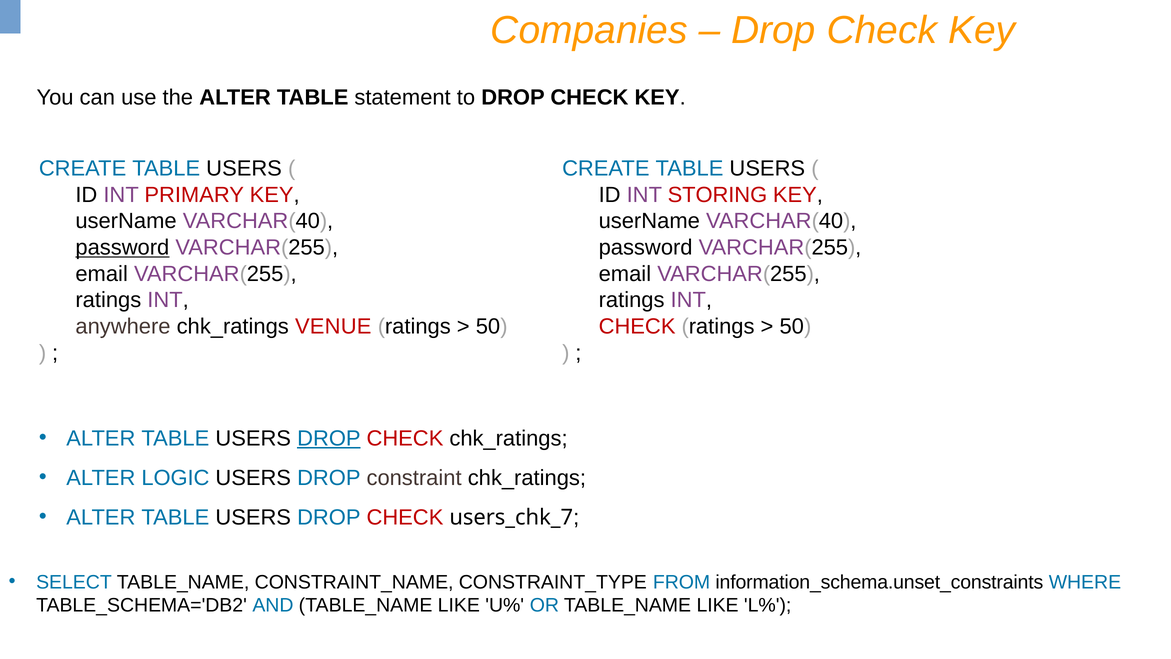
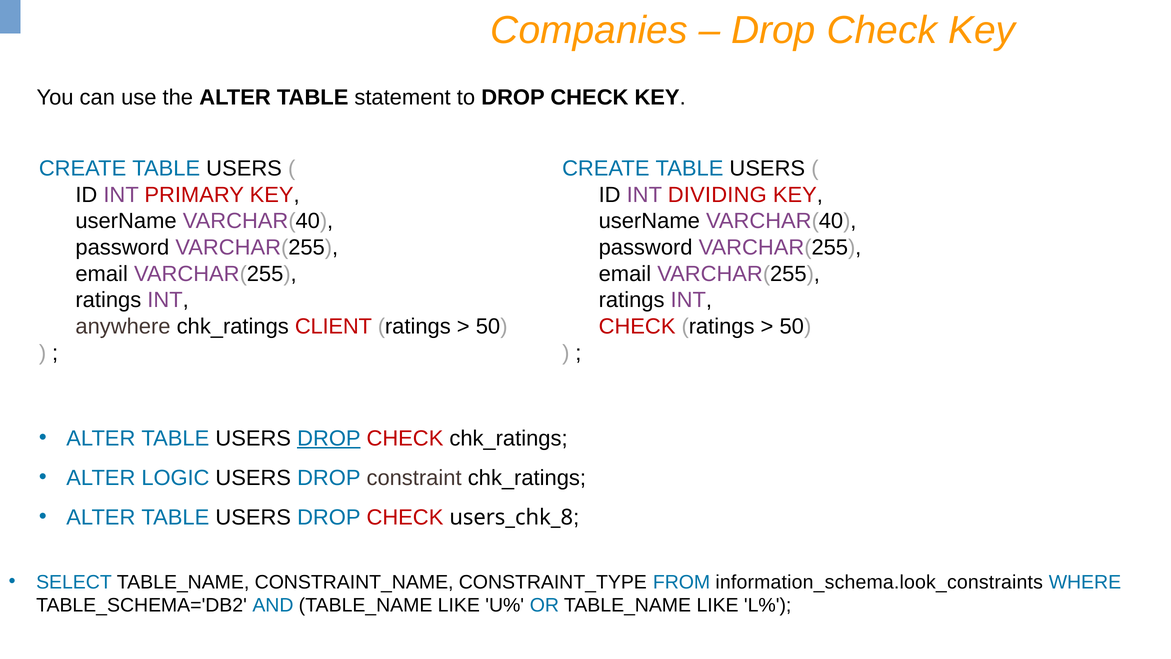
STORING: STORING -> DIVIDING (717, 195)
password underline: present -> none (122, 247)
VENUE: VENUE -> CLIENT (333, 326)
users_chk_7: users_chk_7 -> users_chk_8 (511, 517)
information_schema.unset_constraints: information_schema.unset_constraints -> information_schema.look_constraints (879, 582)
